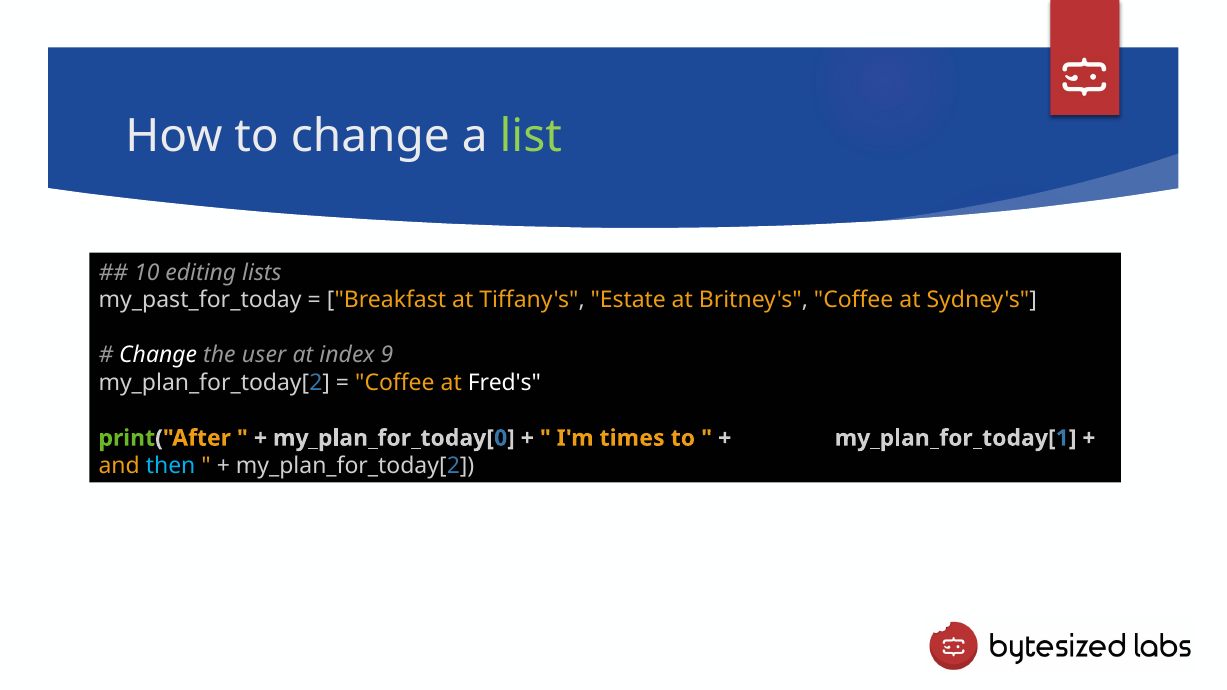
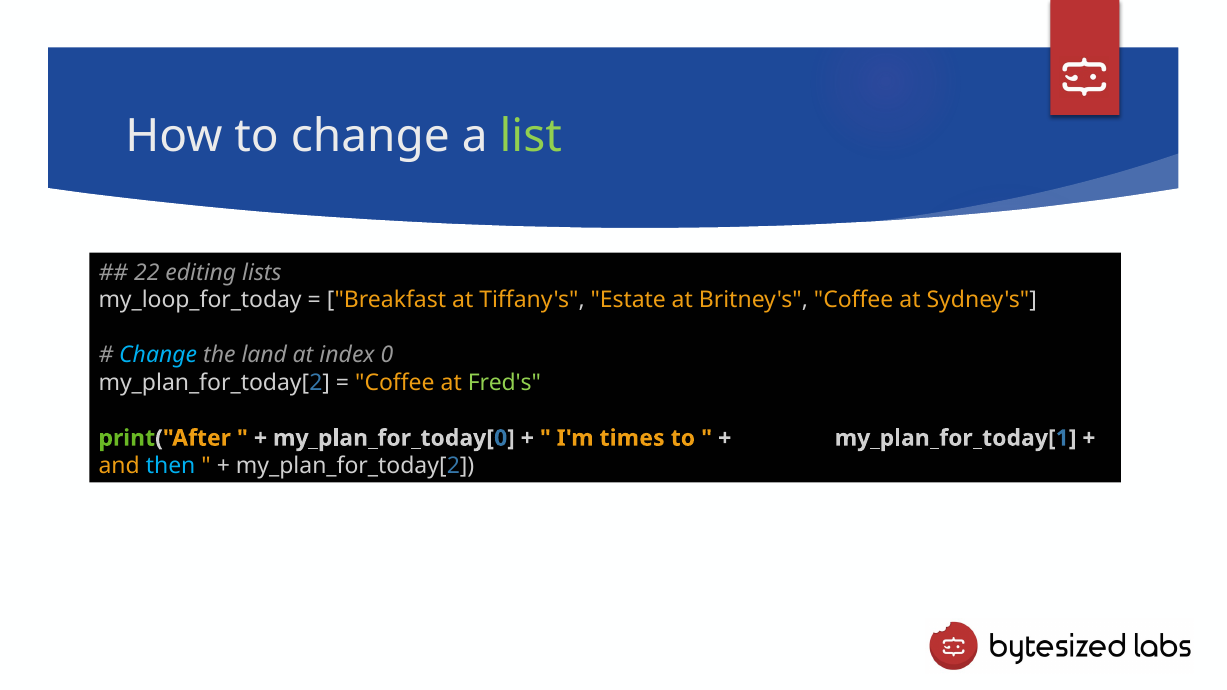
10: 10 -> 22 (147, 273)
my_past_for_today: my_past_for_today -> my_loop_for_today (200, 300)
Change colour: white -> light blue (158, 355)
user: user -> land (264, 355)
9: 9 -> 0 (387, 355)
Fred's colour: white -> light green (504, 383)
